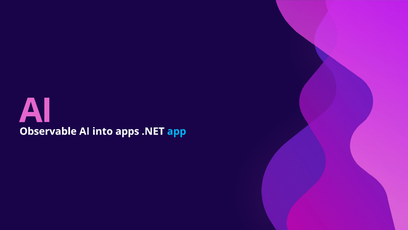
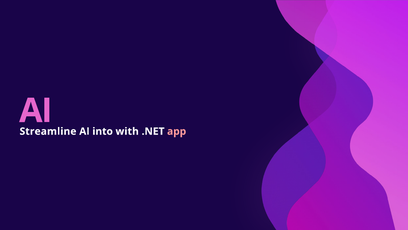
Observable: Observable -> Streamline (48, 131)
apps: apps -> with (127, 131)
app colour: light blue -> pink (177, 131)
